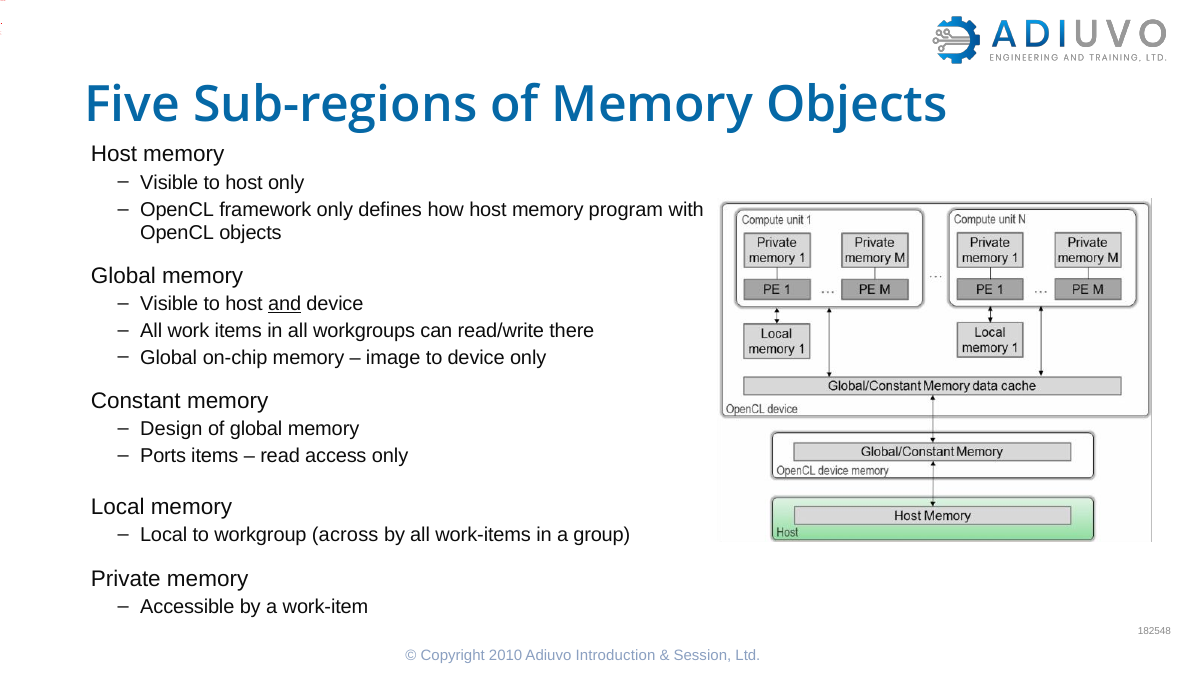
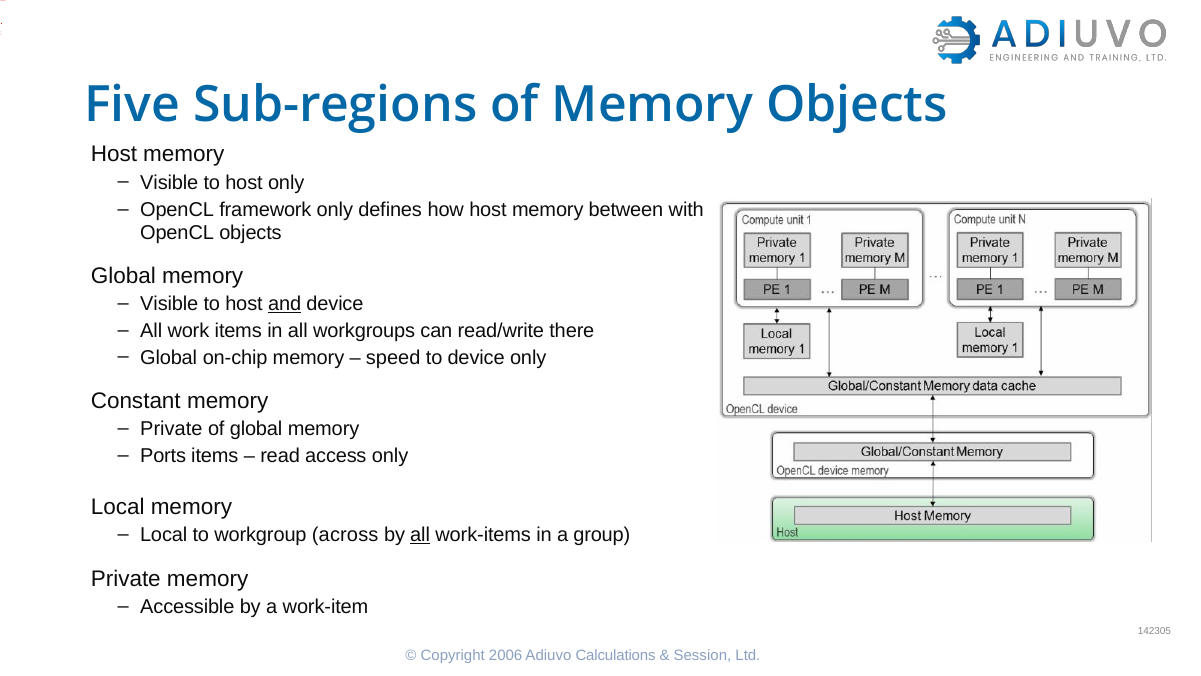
program: program -> between (626, 210)
image: image -> speed (393, 357)
Design: Design -> Private (171, 429)
all underline: none -> present (420, 535)
182548: 182548 -> 142305 (1154, 631)
2010: 2010 -> 2006 (506, 655)
Introduction: Introduction -> Calculations (616, 655)
